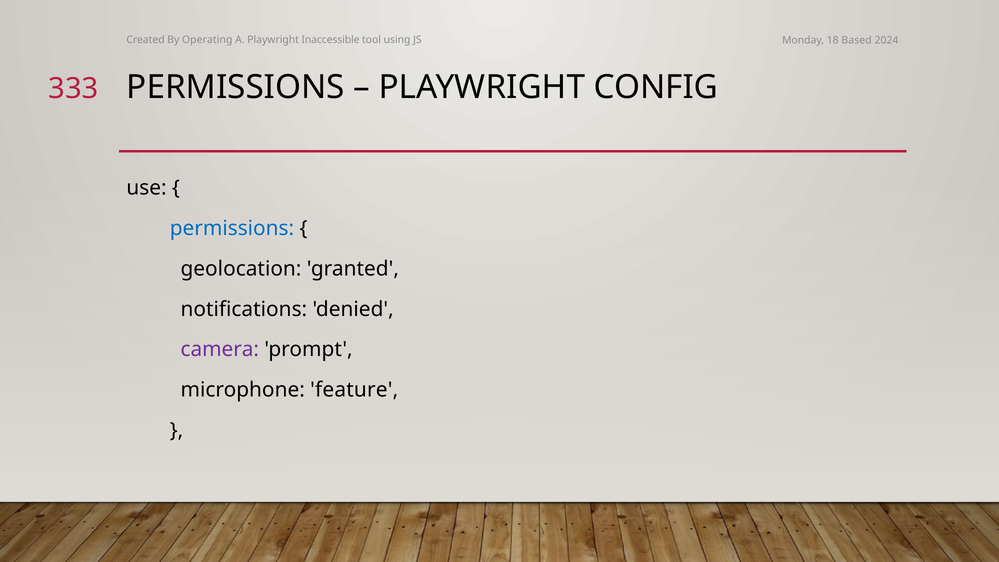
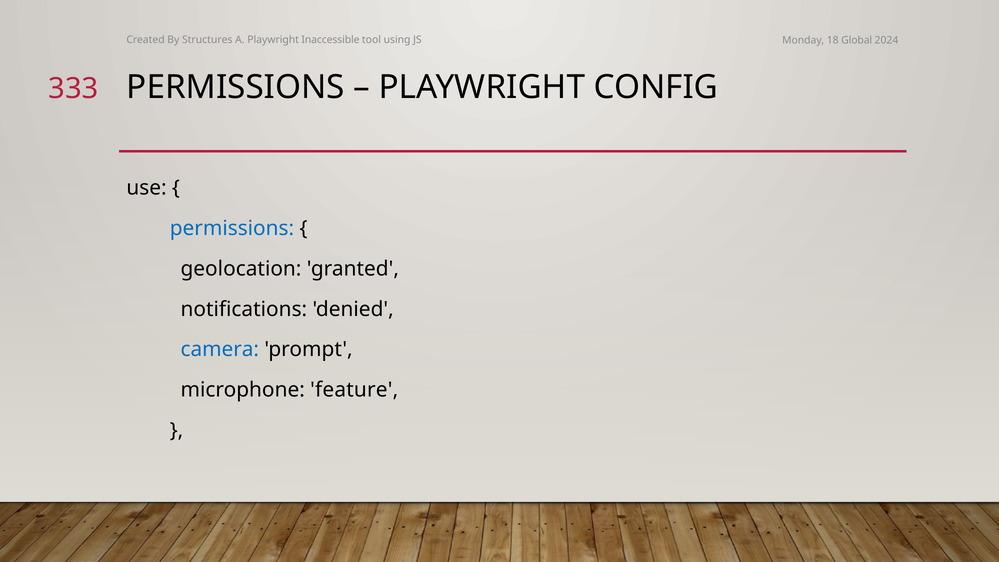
Operating: Operating -> Structures (207, 40)
Based: Based -> Global (857, 40)
camera colour: purple -> blue (220, 350)
